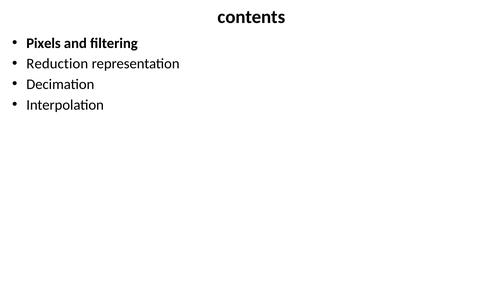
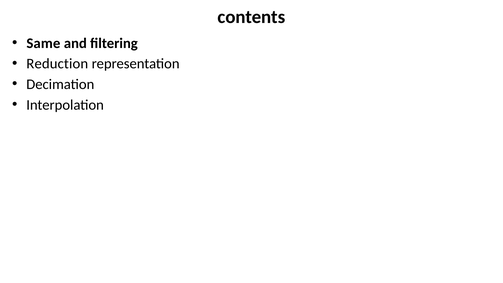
Pixels: Pixels -> Same (43, 43)
